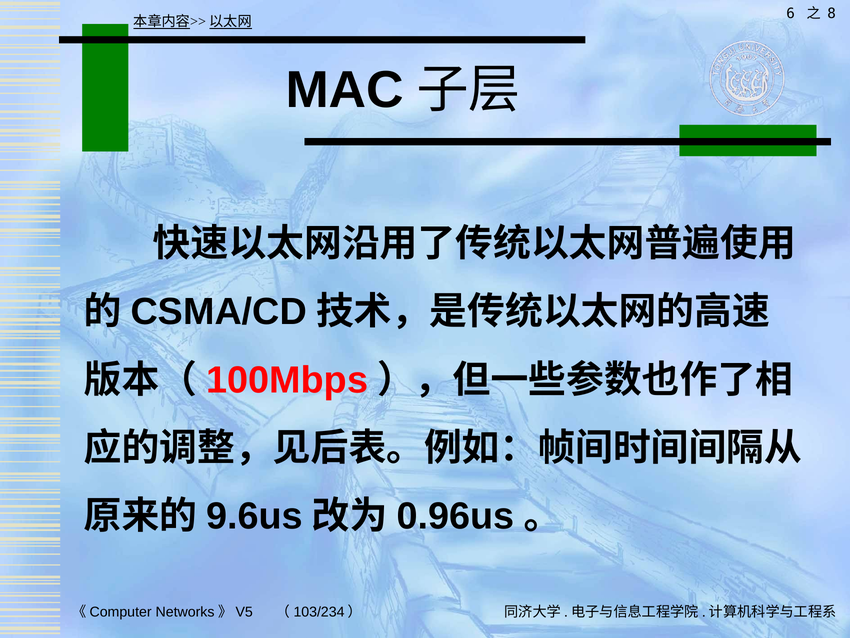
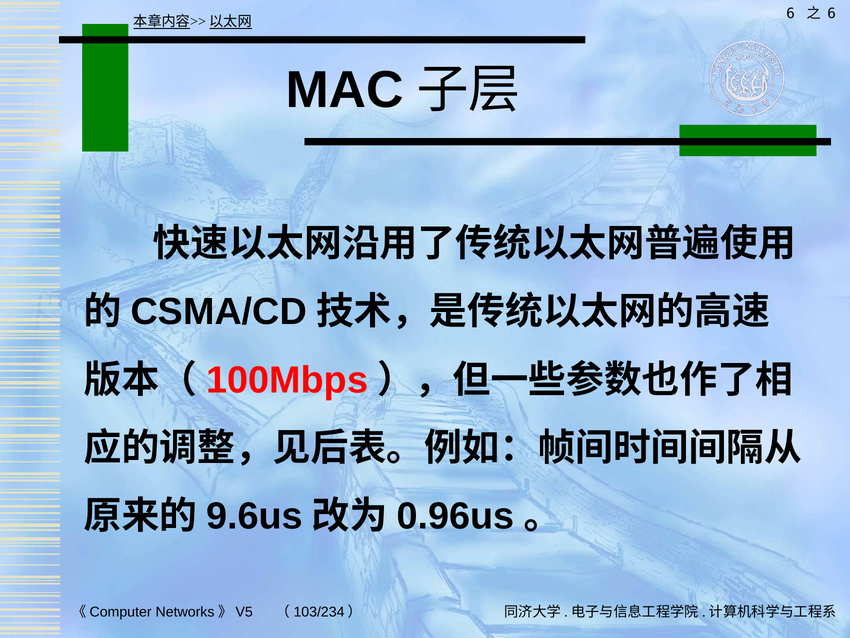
8: 8 -> 6 (832, 14)
